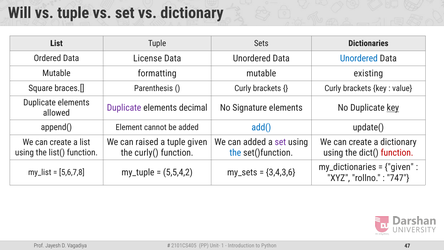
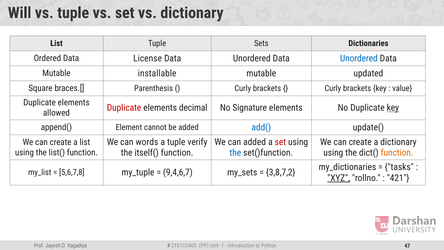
formatting: formatting -> installable (157, 73)
existing: existing -> updated (368, 73)
Duplicate colour: purple -> red (124, 108)
raised: raised -> words (147, 142)
tuple given: given -> verify (197, 142)
set colour: purple -> red (280, 142)
curly(: curly( -> itself( (147, 153)
function colour: red -> orange (397, 153)
given: given -> tasks (399, 167)
5,5,4,2: 5,5,4,2 -> 9,4,6,7 (178, 172)
3,4,3,6: 3,4,3,6 -> 3,8,7,2 (281, 172)
XYZ underline: none -> present (339, 178)
747: 747 -> 421 (398, 178)
